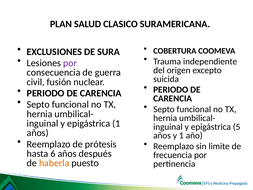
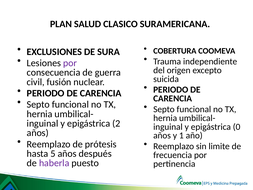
epigástrica 1: 1 -> 2 (116, 123)
5: 5 -> 0 (237, 127)
6: 6 -> 5 (53, 153)
haberla colour: orange -> purple (54, 163)
